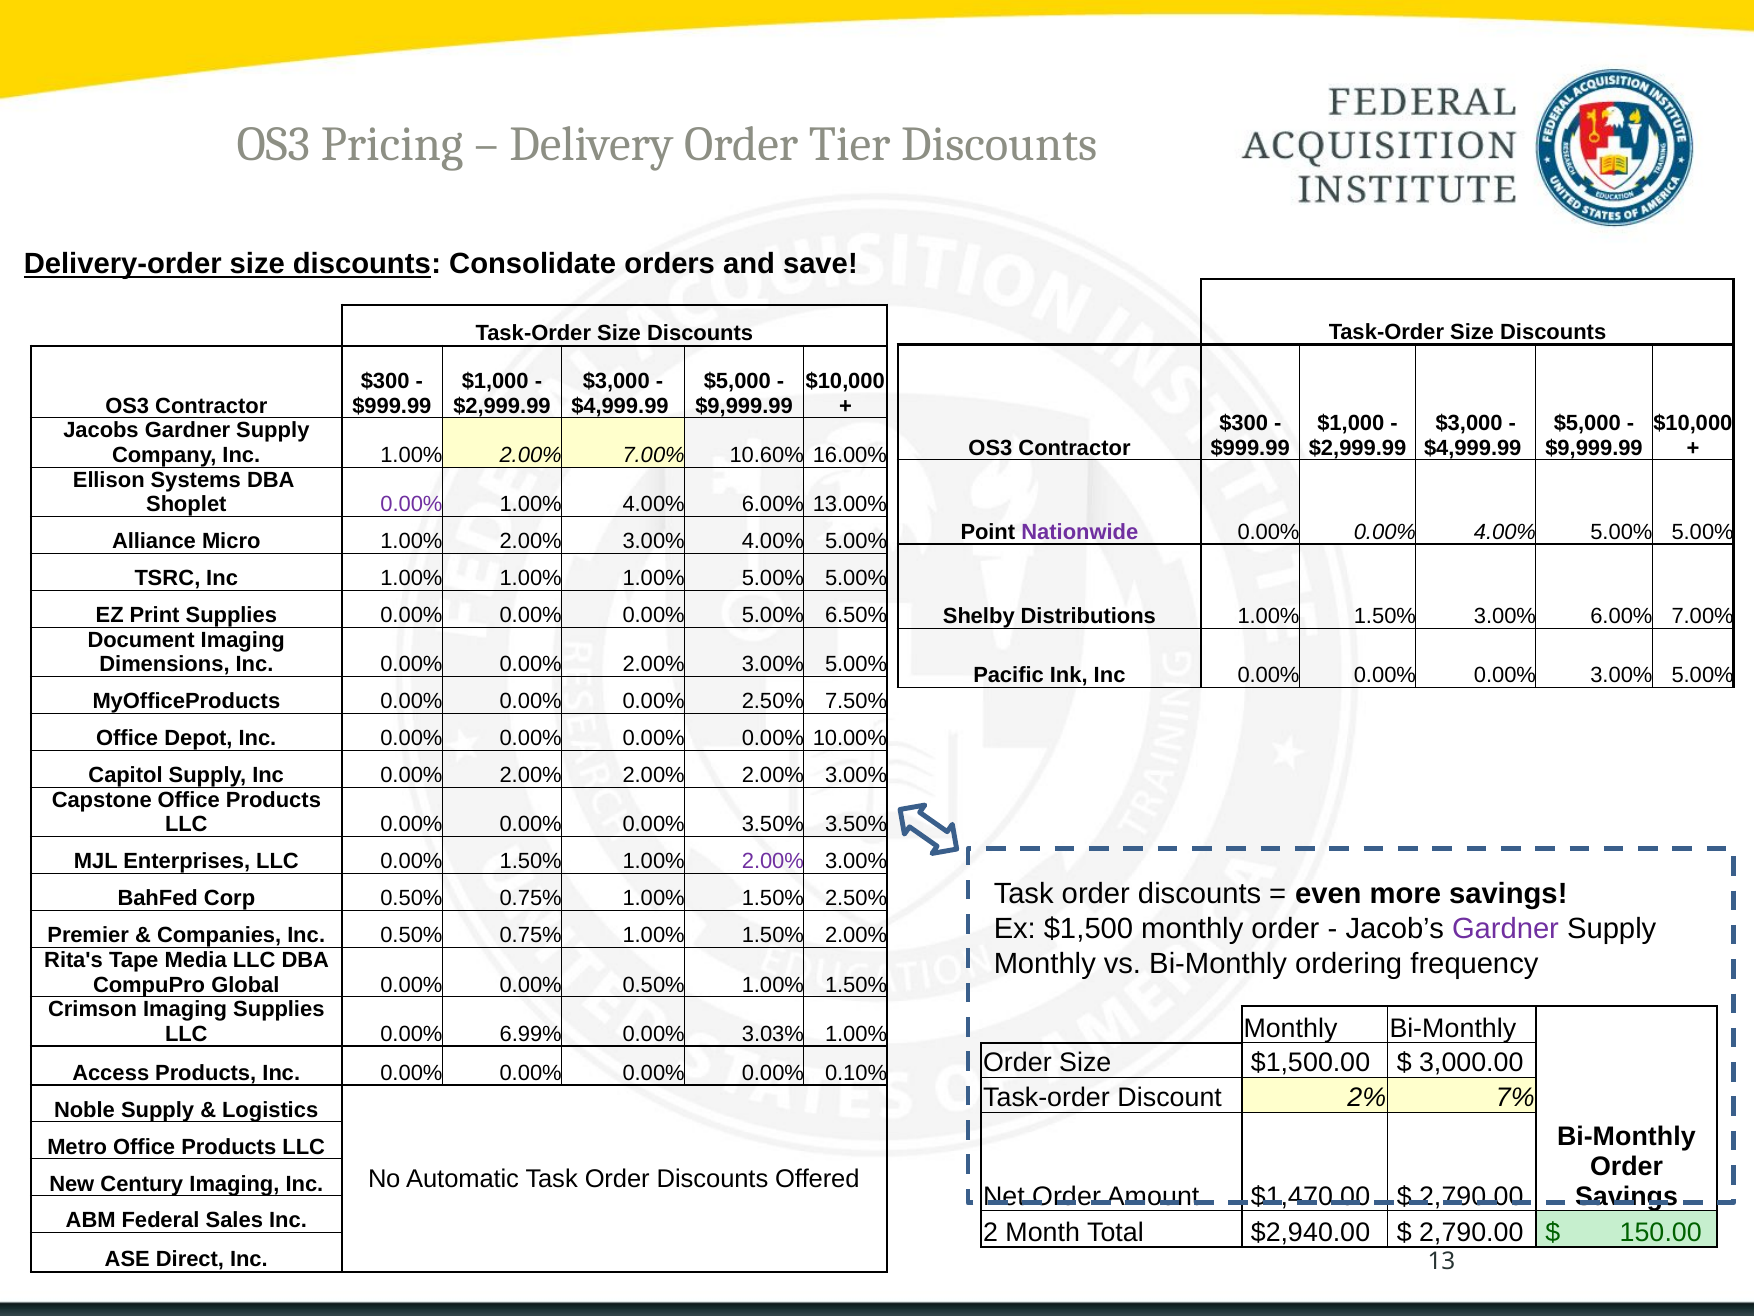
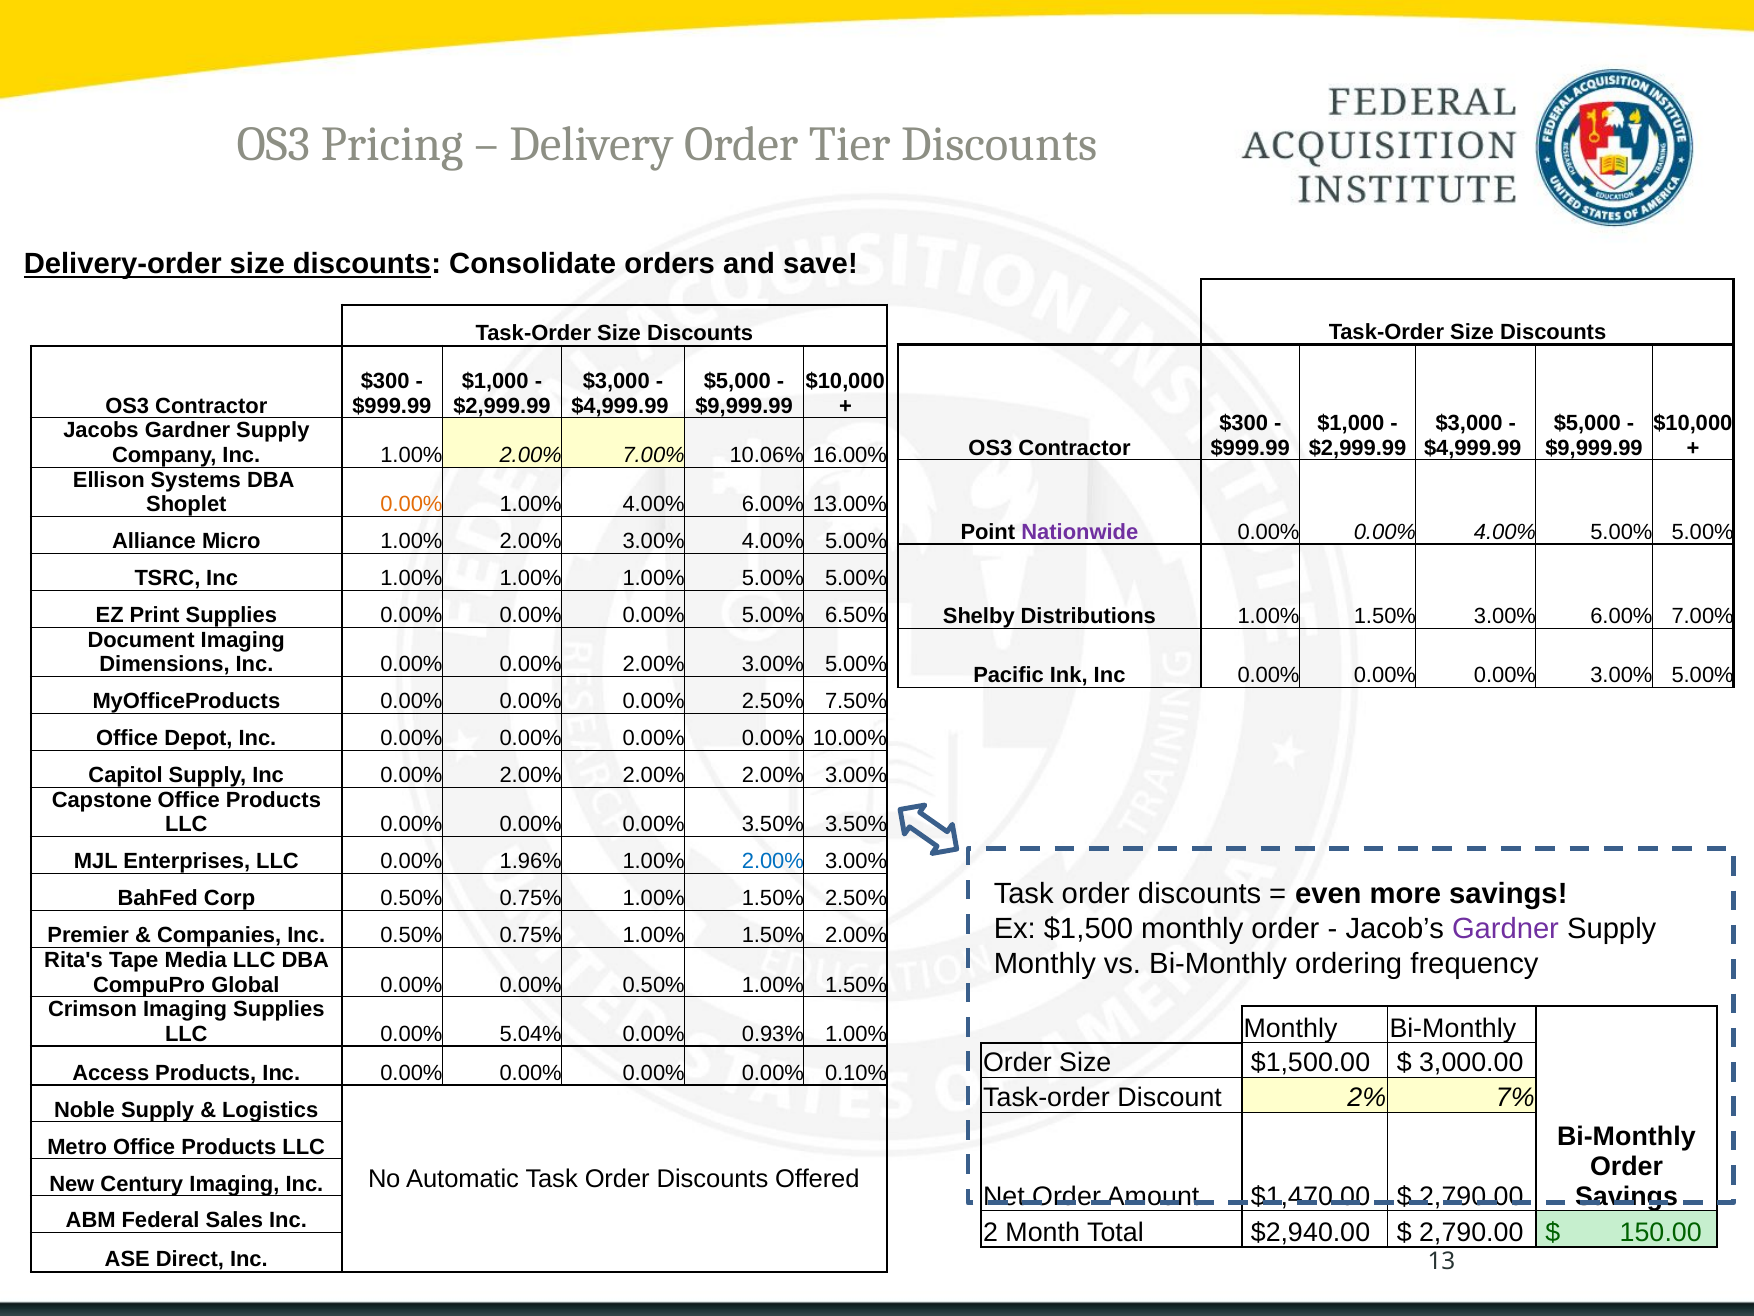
10.60%: 10.60% -> 10.06% (767, 455)
0.00% colour: purple -> orange (411, 504)
0.00% 1.50%: 1.50% -> 1.96% (531, 861)
2.00% colour: purple -> blue (773, 861)
6.99%: 6.99% -> 5.04% (531, 1034)
3.03%: 3.03% -> 0.93% (773, 1034)
